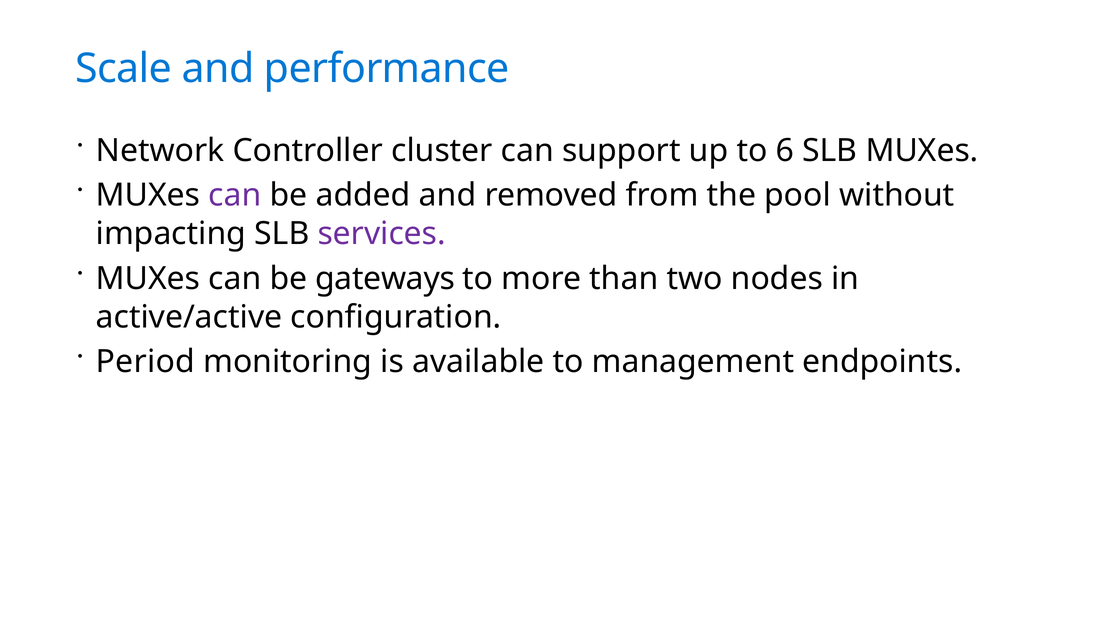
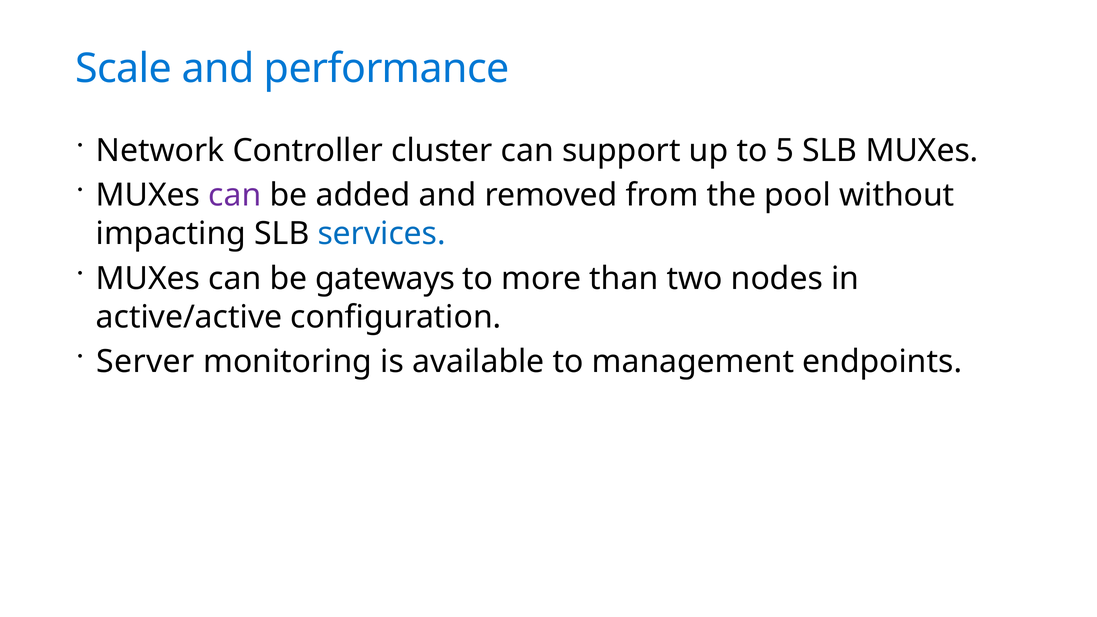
6: 6 -> 5 (785, 151)
services colour: purple -> blue (382, 234)
Period: Period -> Server (145, 362)
